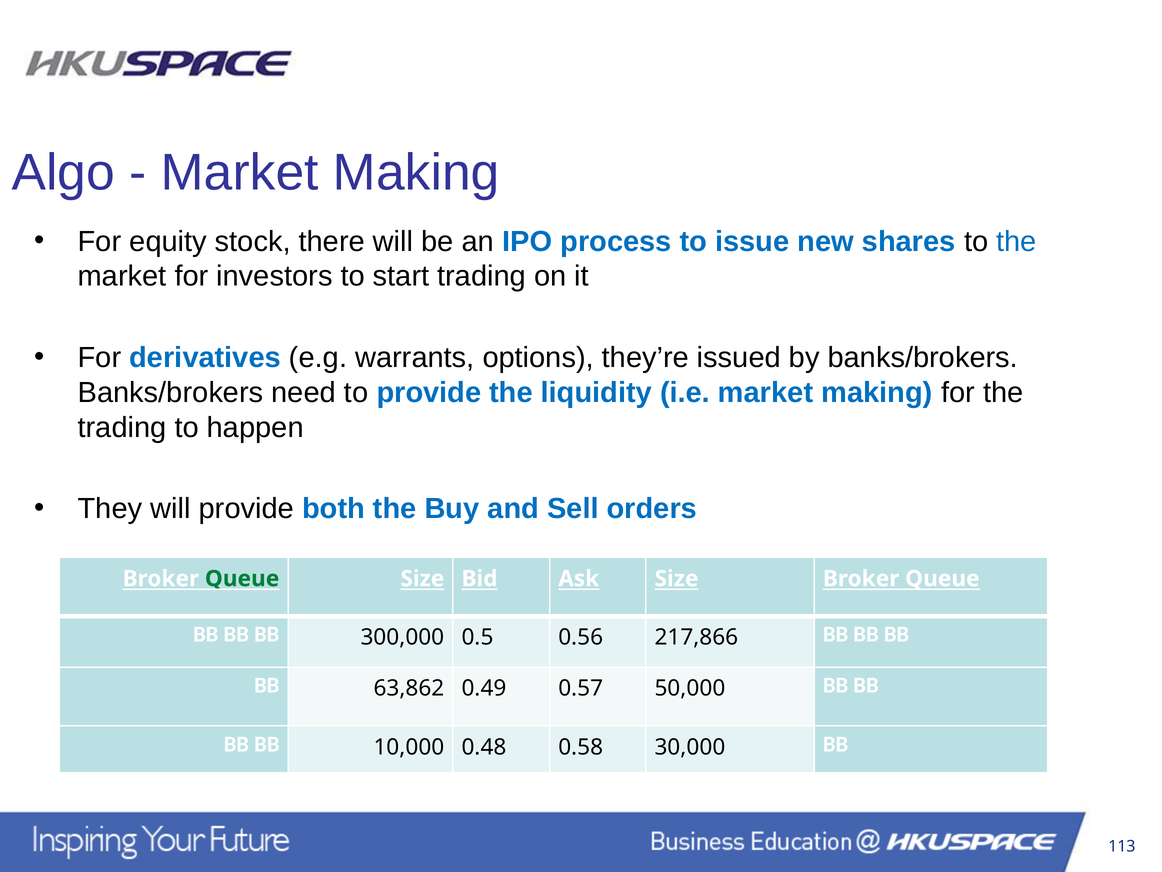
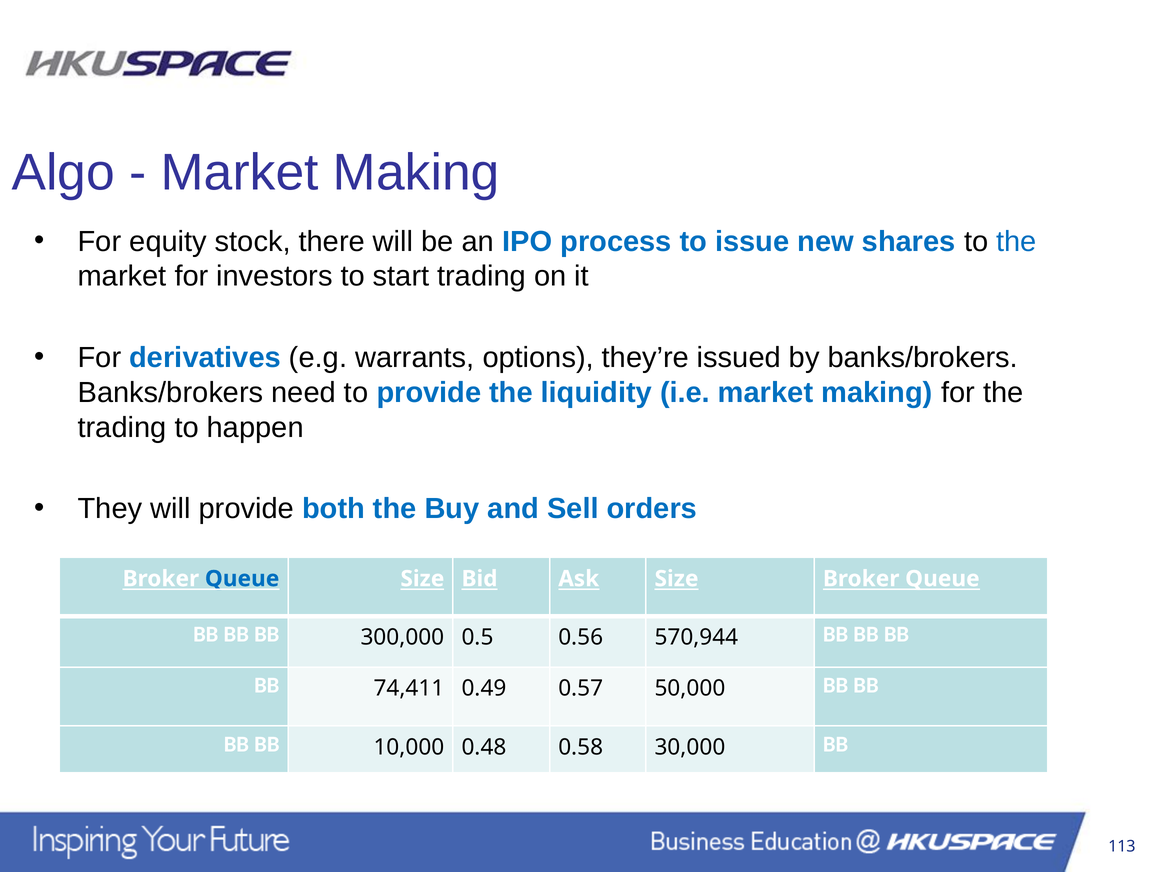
Queue colour: green -> blue (242, 578)
217,866: 217,866 -> 570,944 (696, 637)
63,862: 63,862 -> 74,411 (409, 688)
